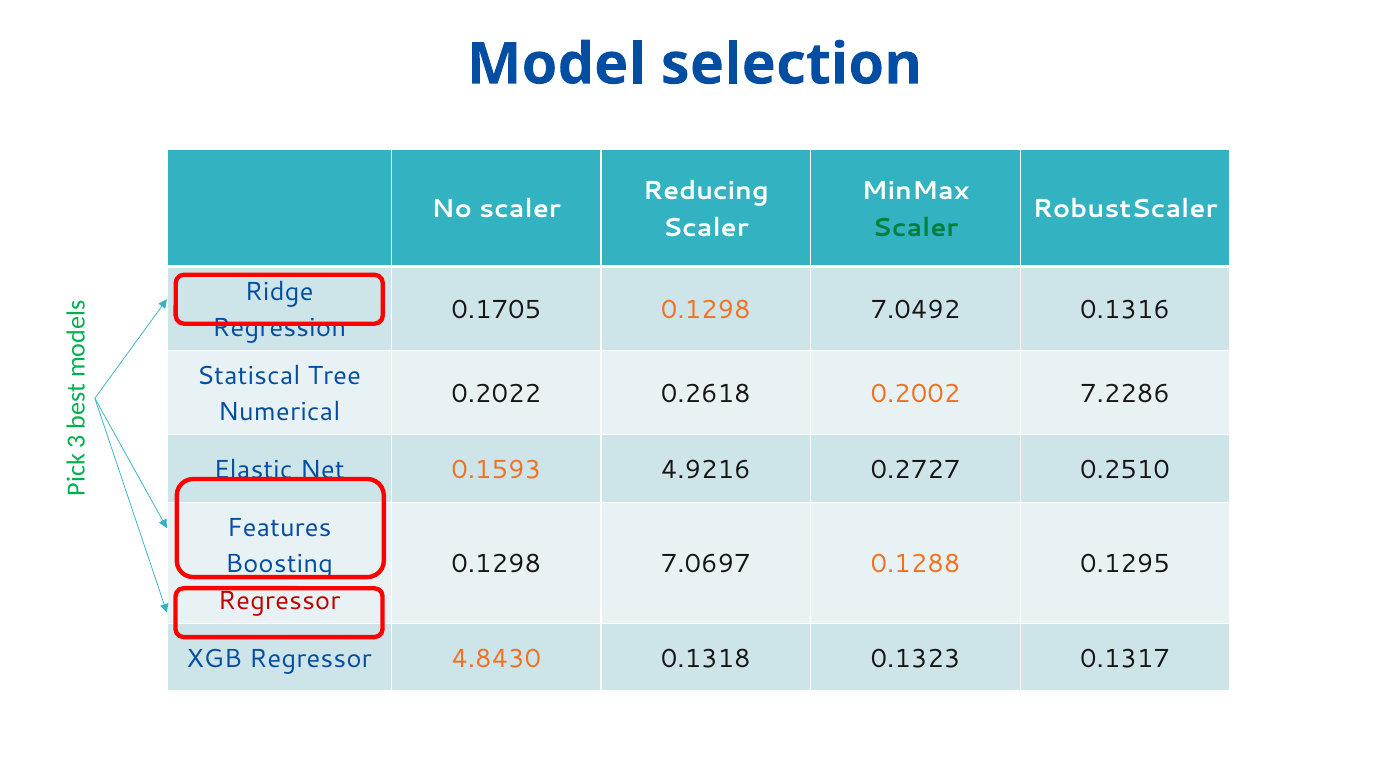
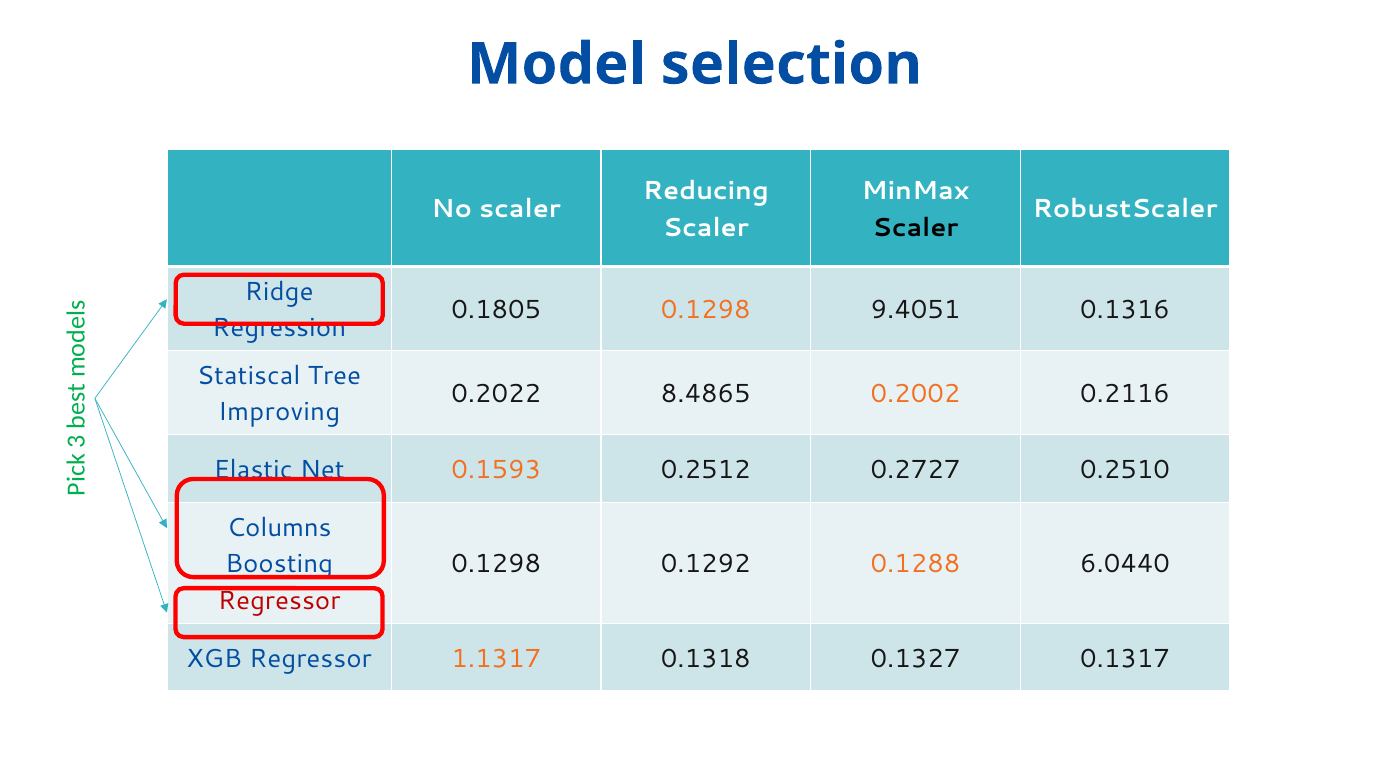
Scaler colour: green -> black (915, 228)
0.1705: 0.1705 -> 0.1805 (496, 310)
7.0492: 7.0492 -> 9.4051 (915, 310)
0.2618: 0.2618 -> 8.4865 (706, 394)
7.2286: 7.2286 -> 0.2116 (1125, 394)
Numerical: Numerical -> Improving (279, 412)
4.9216: 4.9216 -> 0.2512 (706, 470)
Features: Features -> Columns (279, 528)
7.0697: 7.0697 -> 0.1292 (706, 564)
0.1295: 0.1295 -> 6.0440 (1125, 564)
4.8430: 4.8430 -> 1.1317 (496, 659)
0.1323: 0.1323 -> 0.1327 (915, 659)
